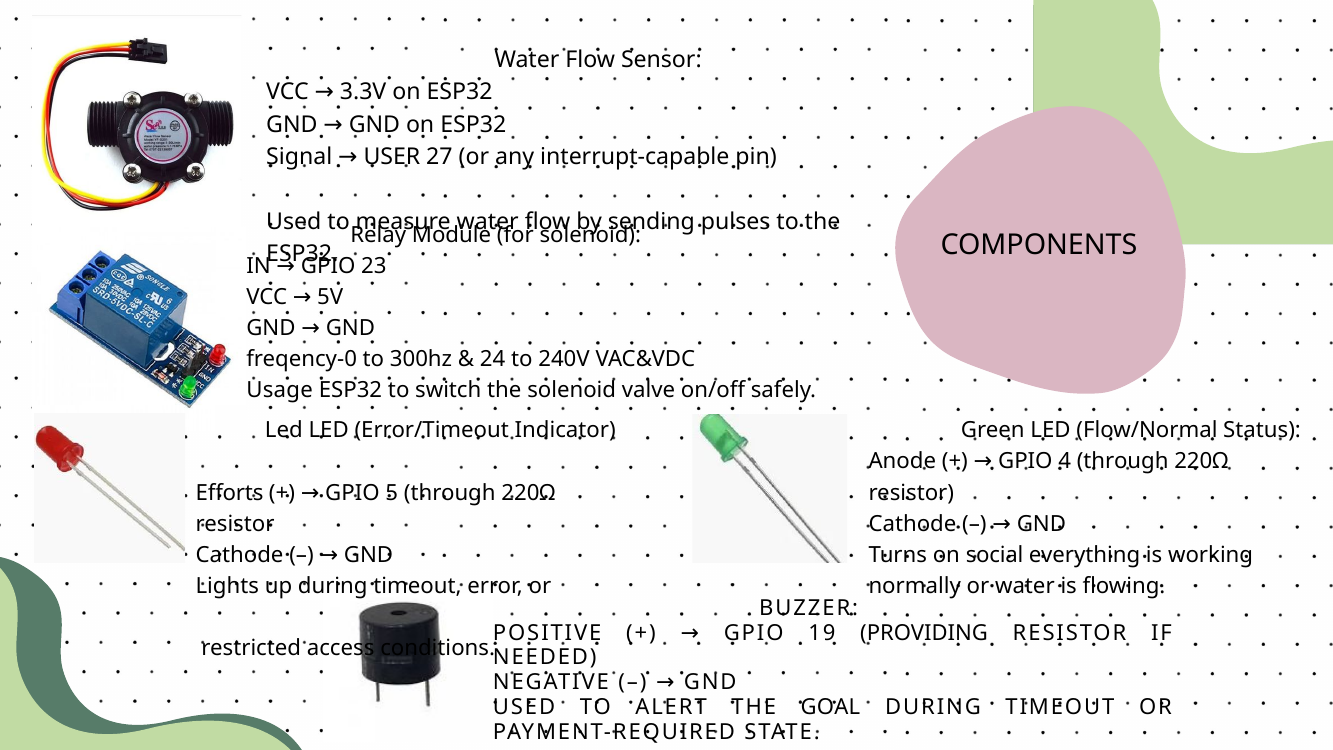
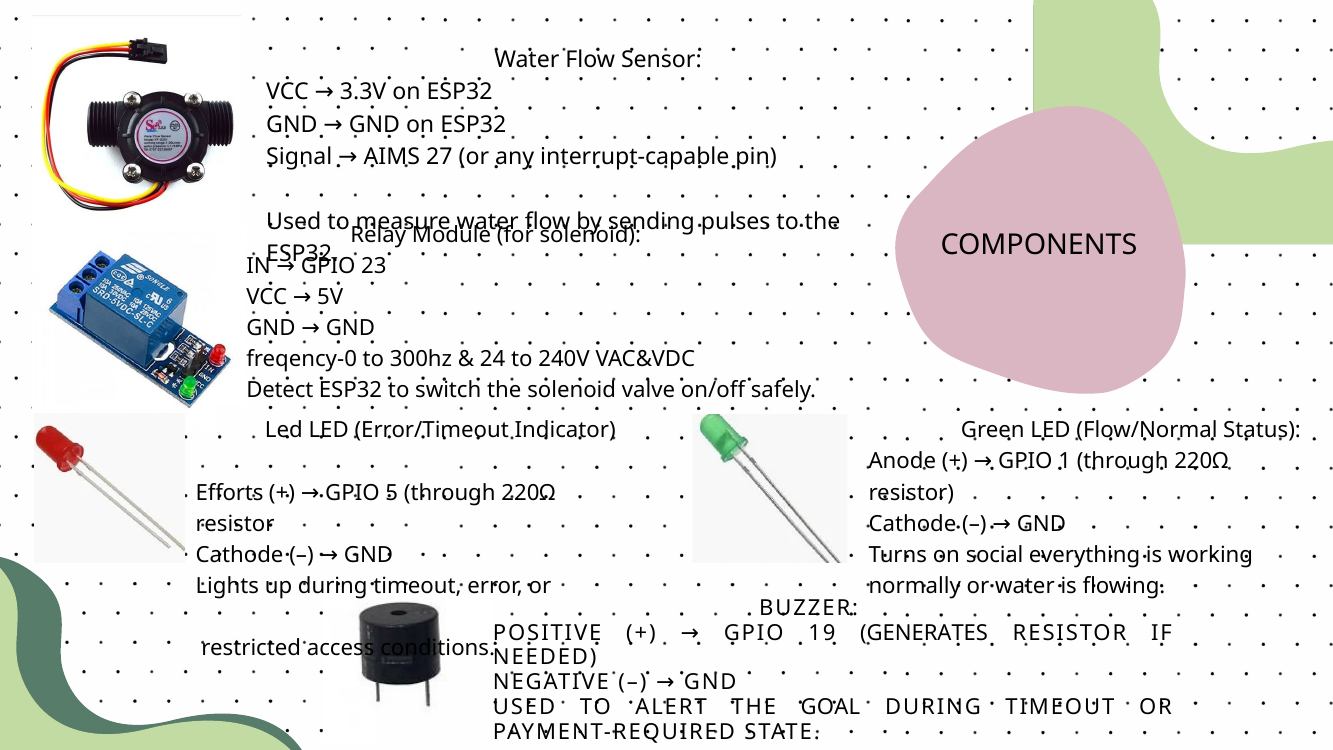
USER: USER -> AIMS (392, 157)
Usage: Usage -> Detect (280, 390)
4: 4 -> 1 (1065, 461)
PROVIDING: PROVIDING -> GENERATES (924, 633)
